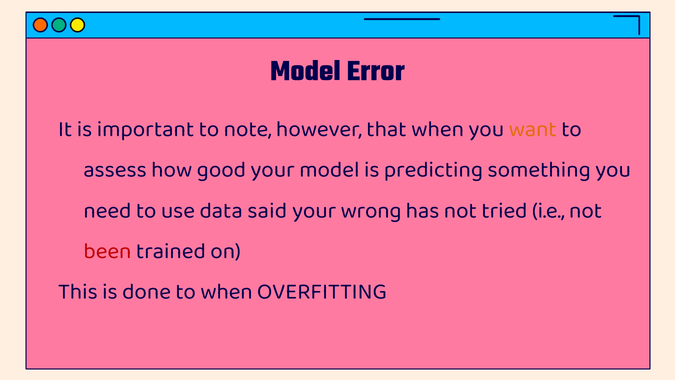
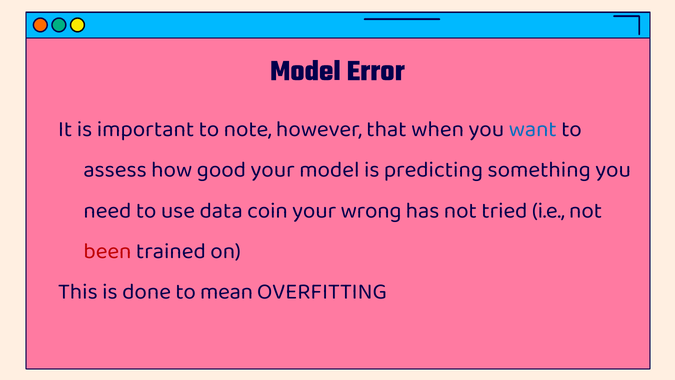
want colour: orange -> blue (533, 129)
said: said -> coin (268, 210)
to when: when -> mean (227, 291)
